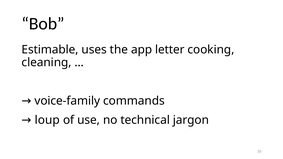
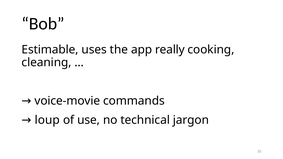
letter: letter -> really (170, 50)
voice-family: voice-family -> voice-movie (67, 101)
